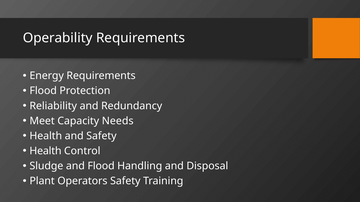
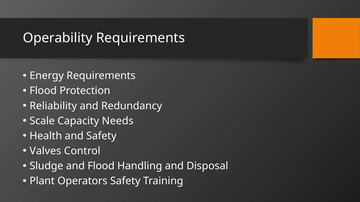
Meet: Meet -> Scale (42, 121)
Health: Health -> Valves (45, 151)
